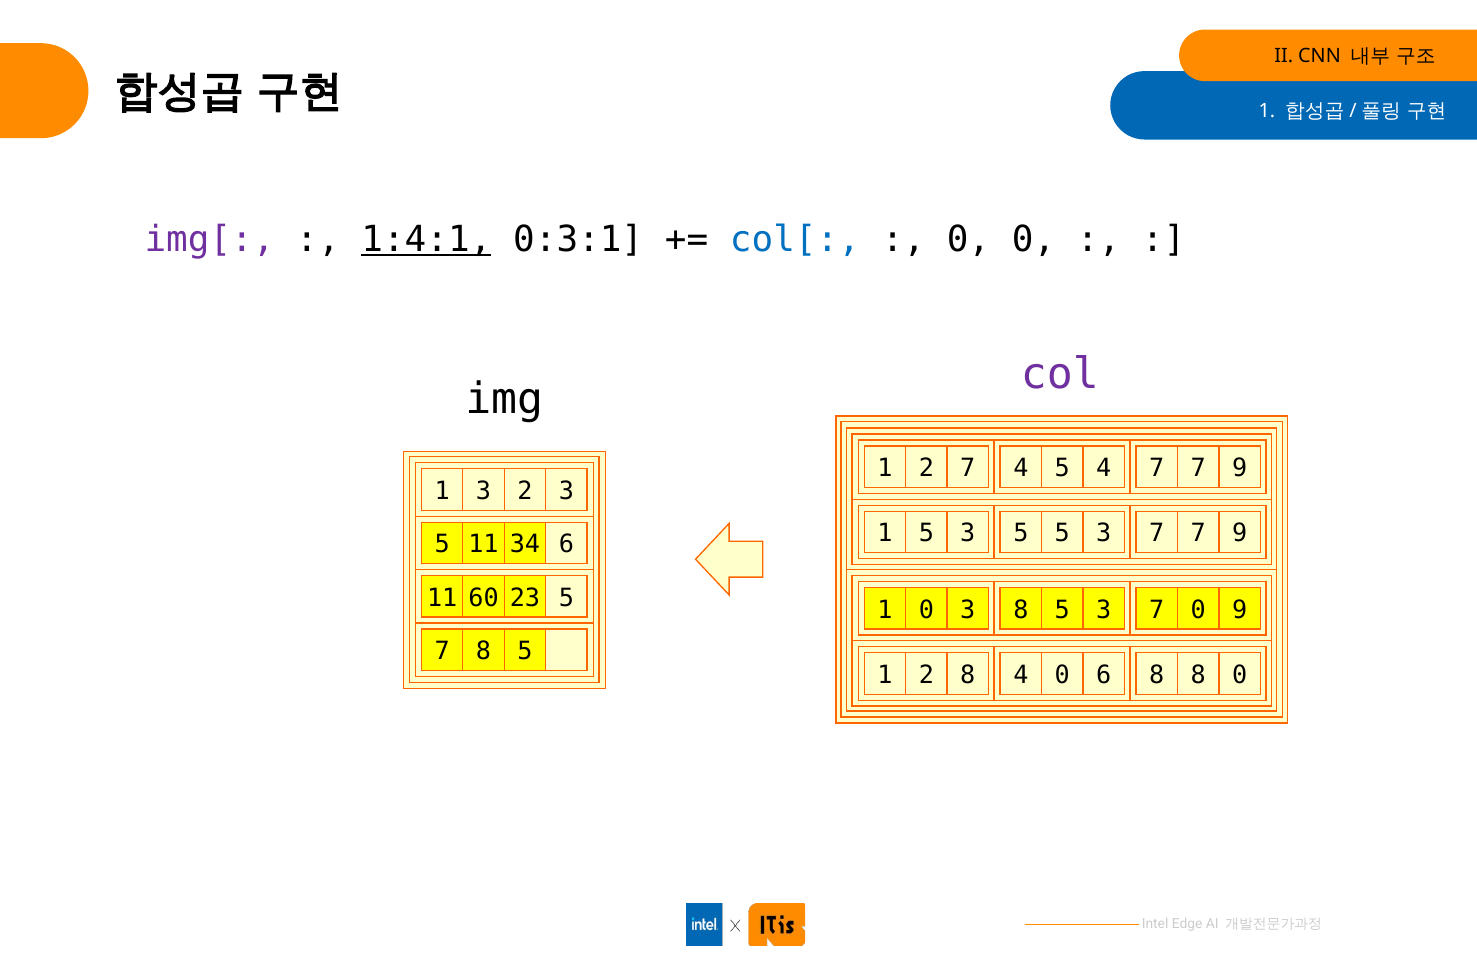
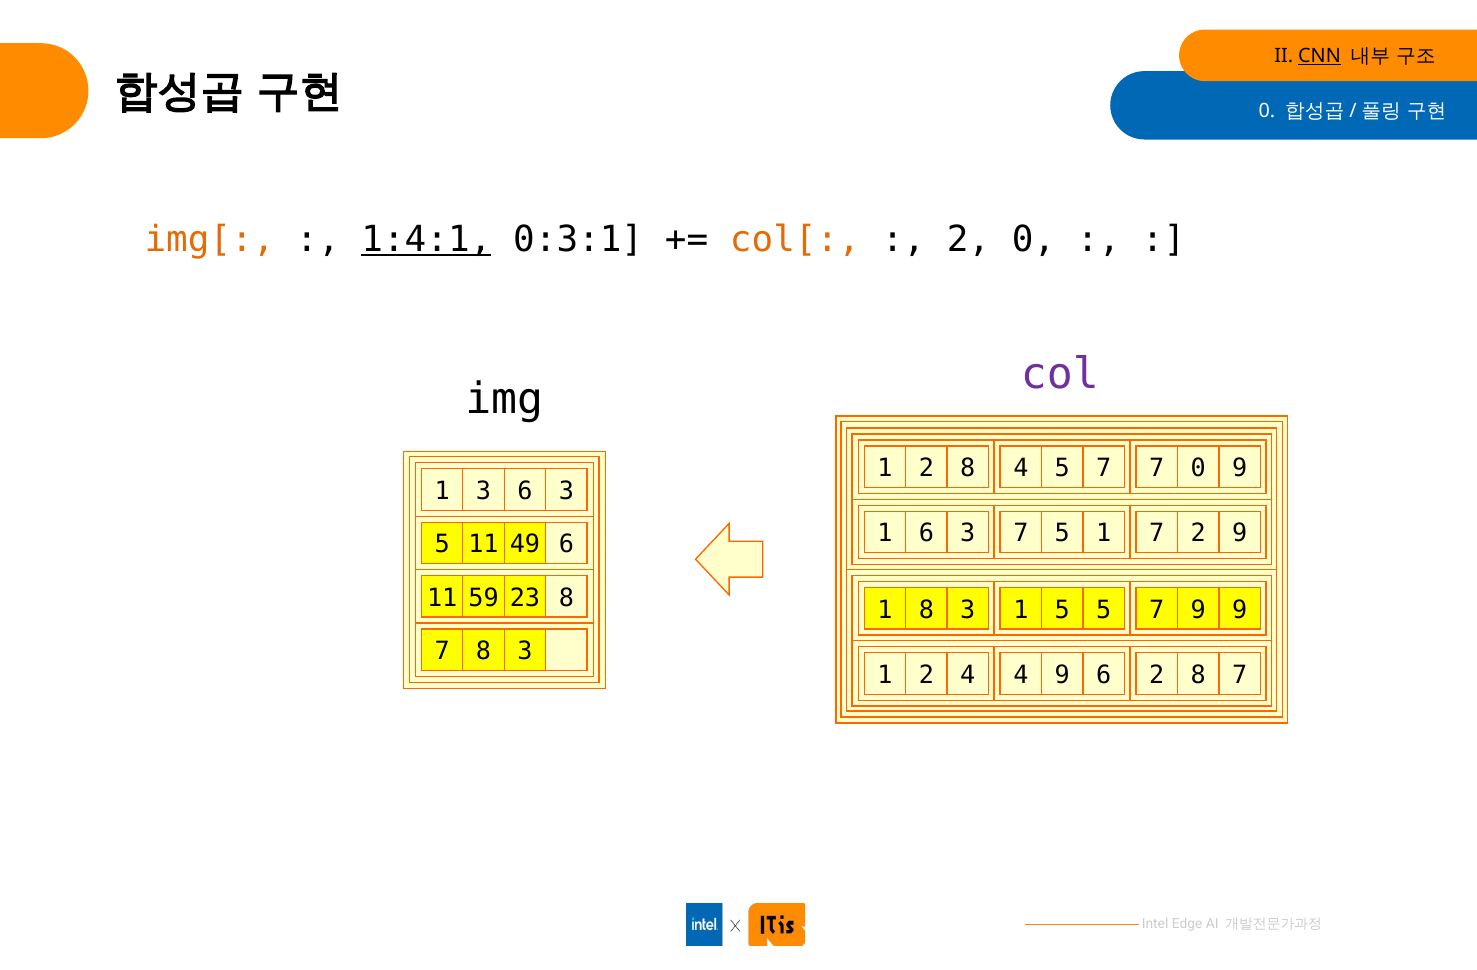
CNN underline: none -> present (1319, 56)
1: 1 -> 0 (1267, 111)
img[ colour: purple -> orange (210, 239)
col[ colour: blue -> orange (795, 239)
0: 0 -> 2 (968, 239)
1 2 7: 7 -> 8 (968, 468)
4 5 4: 4 -> 7 (1104, 468)
7: 7 -> 0 (1198, 468)
3 2: 2 -> 6 (525, 491)
1 5: 5 -> 6 (926, 534)
5: 5 -> 7 (1021, 534)
3: 3 -> 1 (1104, 534)
7: 7 -> 2 (1198, 534)
34: 34 -> 49 (525, 545)
60: 60 -> 59 (484, 598)
23 5: 5 -> 8 (566, 598)
1 0: 0 -> 8 (926, 610)
3 8: 8 -> 1 (1021, 610)
3: 3 -> 5 (1104, 610)
7 0: 0 -> 9 (1198, 610)
7 8 5: 5 -> 3 (525, 652)
2 8: 8 -> 4 (968, 675)
4 0: 0 -> 9 (1062, 675)
6 8: 8 -> 2 (1157, 675)
0: 0 -> 7 (1240, 675)
